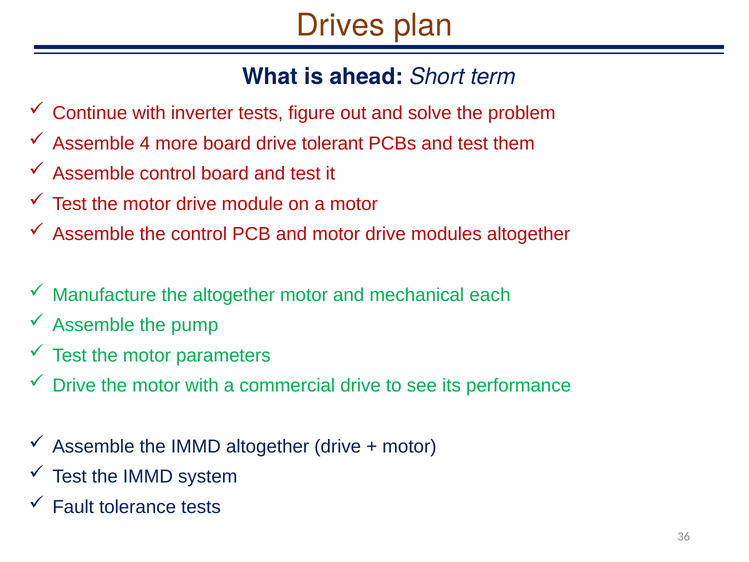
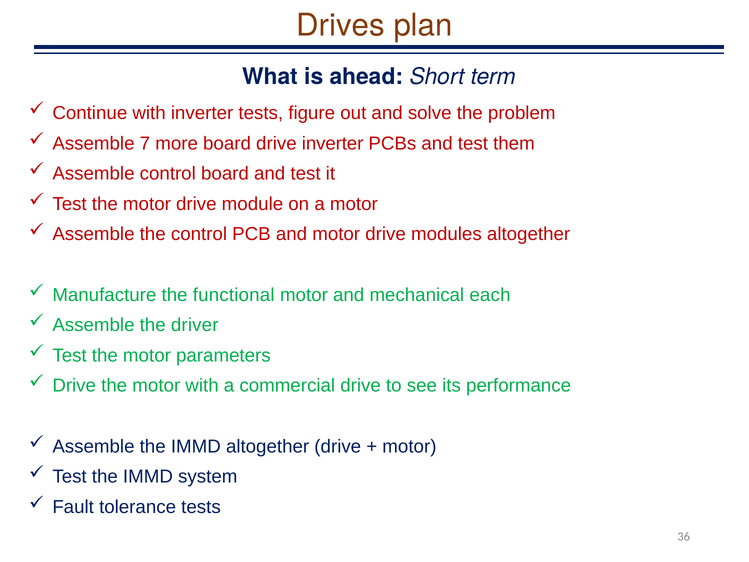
4: 4 -> 7 (145, 143)
drive tolerant: tolerant -> inverter (333, 143)
the altogether: altogether -> functional (234, 295)
pump: pump -> driver (195, 325)
